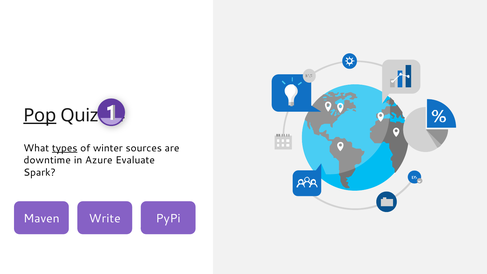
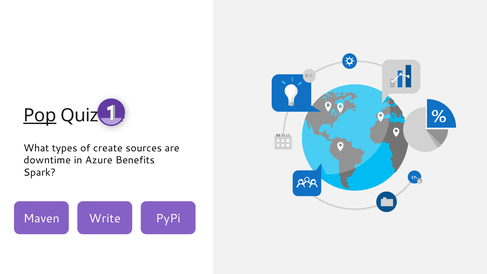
types underline: present -> none (65, 148)
winter: winter -> create (108, 148)
Evaluate: Evaluate -> Benefits (135, 160)
